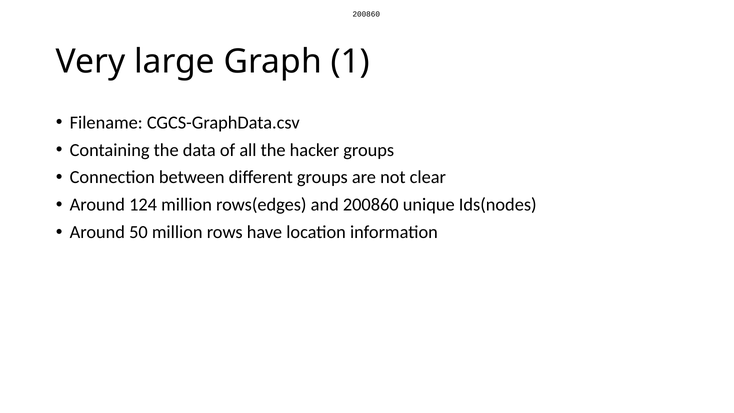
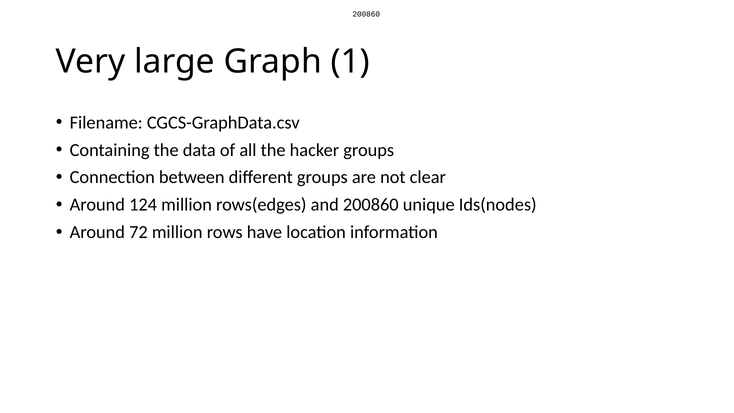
50: 50 -> 72 (138, 232)
